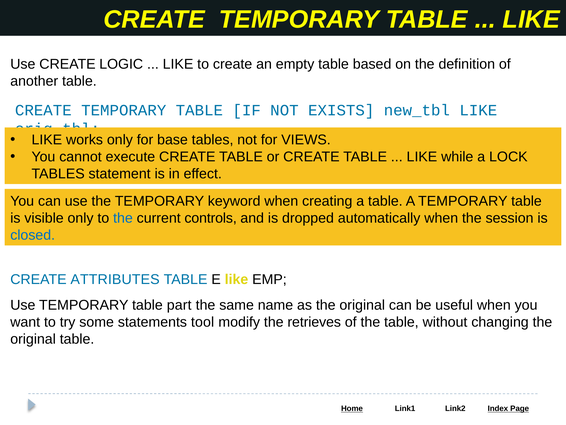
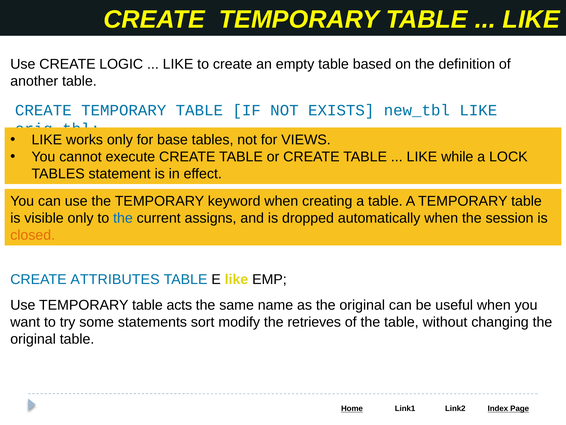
controls: controls -> assigns (211, 218)
closed colour: blue -> orange (33, 235)
part: part -> acts (179, 305)
tool: tool -> sort (203, 322)
